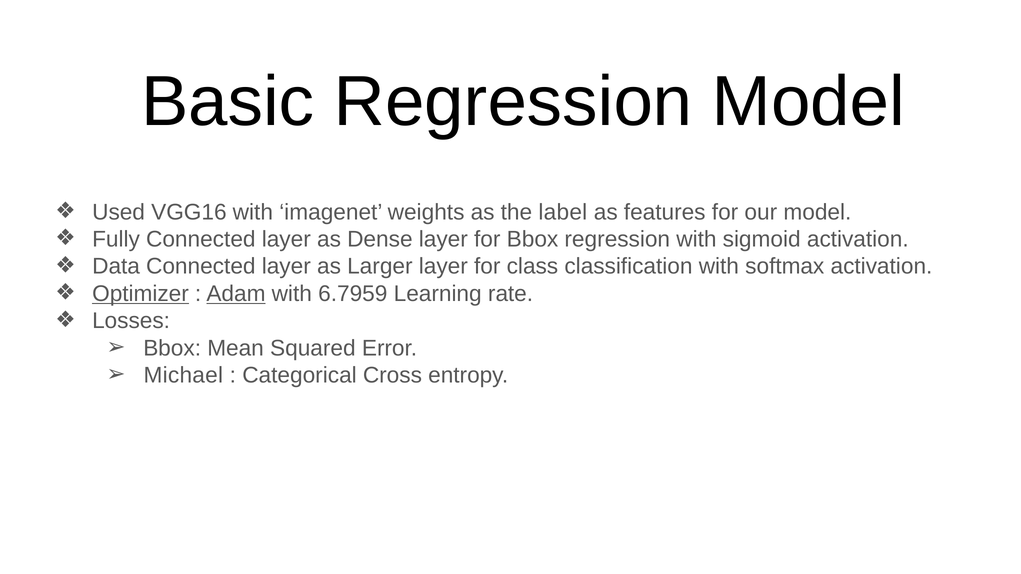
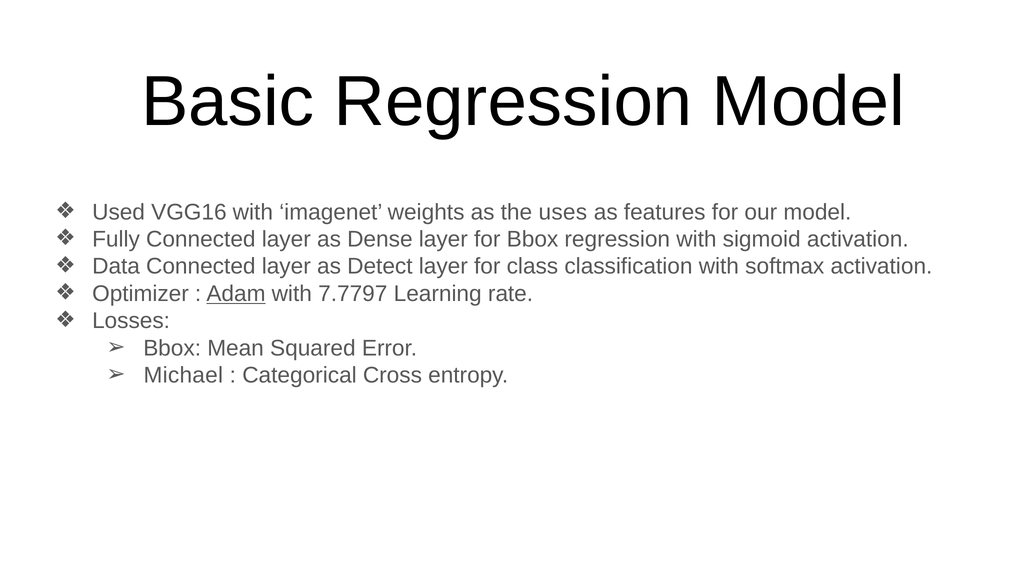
label: label -> uses (563, 212)
Larger: Larger -> Detect (380, 267)
Optimizer underline: present -> none (141, 294)
6.7959: 6.7959 -> 7.7797 (353, 294)
